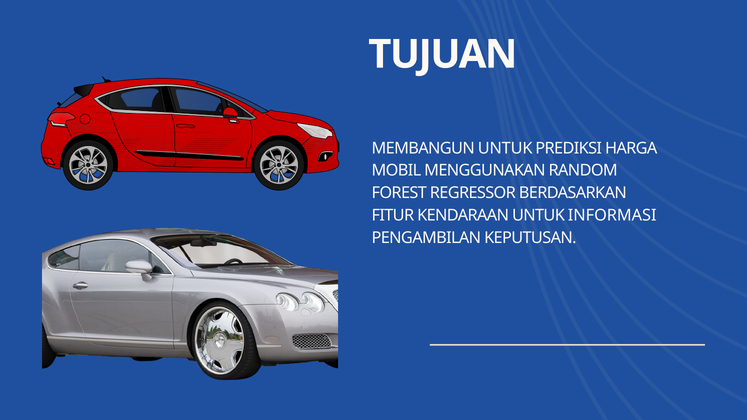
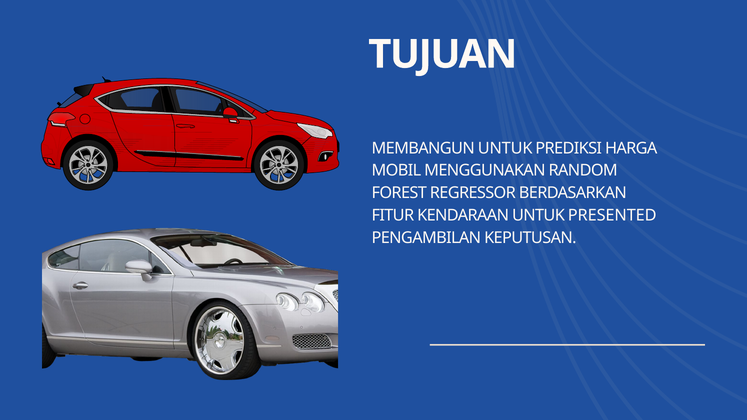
INFORMASI: INFORMASI -> PRESENTED (612, 216)
